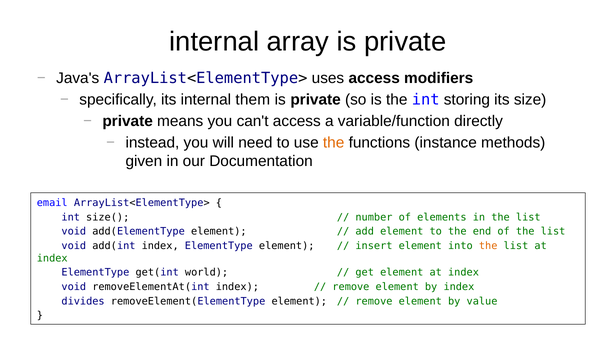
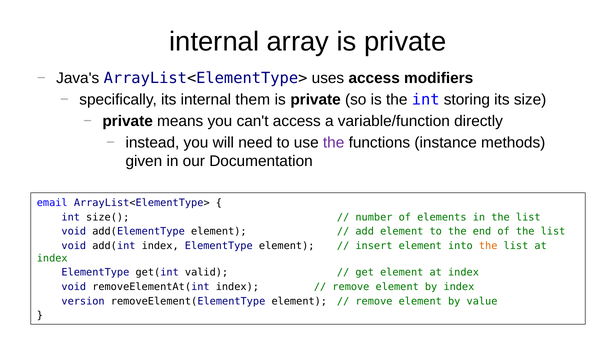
the colour: orange -> purple (334, 143)
world: world -> valid (207, 273)
divides: divides -> version (83, 302)
